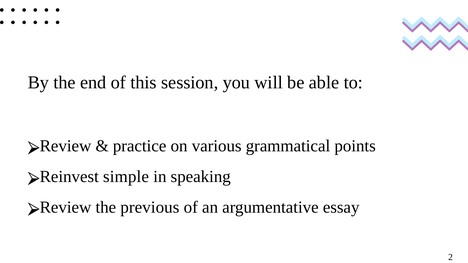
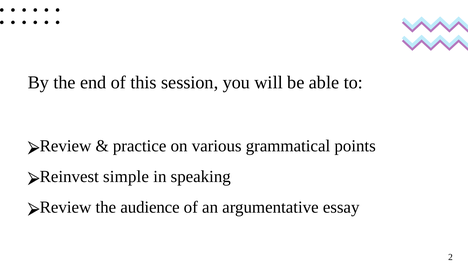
previous: previous -> audience (150, 208)
